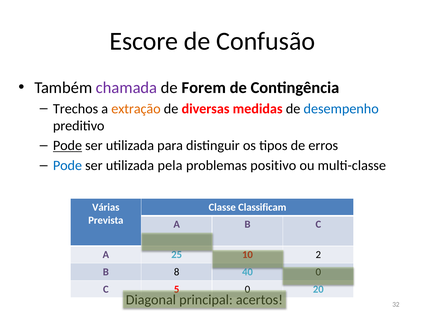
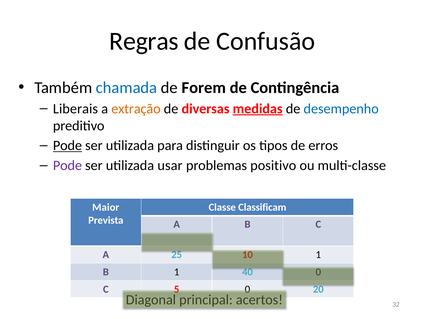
Escore: Escore -> Regras (144, 41)
chamada colour: purple -> blue (127, 88)
Trechos: Trechos -> Liberais (75, 109)
medidas underline: none -> present (258, 109)
Pode colour: blue -> purple (67, 165)
pela: pela -> usar (170, 165)
Várias: Várias -> Maior (106, 207)
2: 2 -> 1 (318, 255)
B 8: 8 -> 1 (177, 272)
